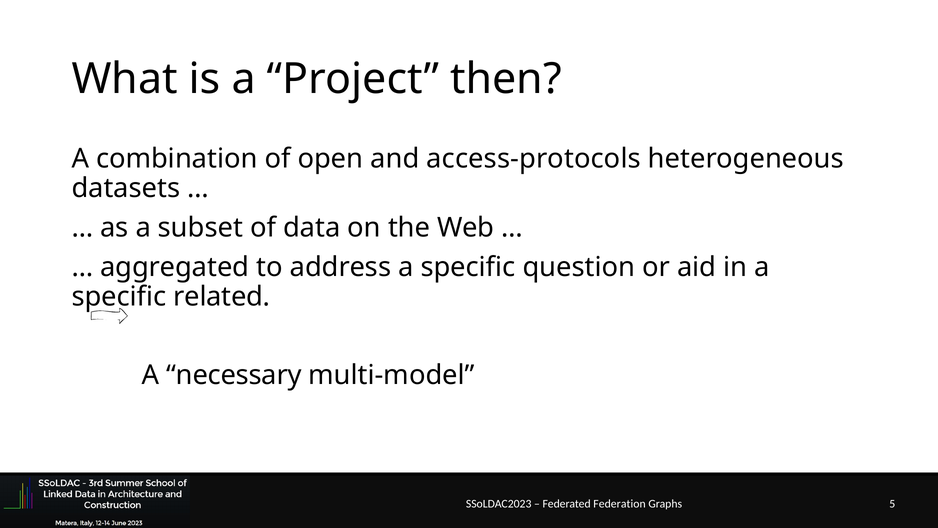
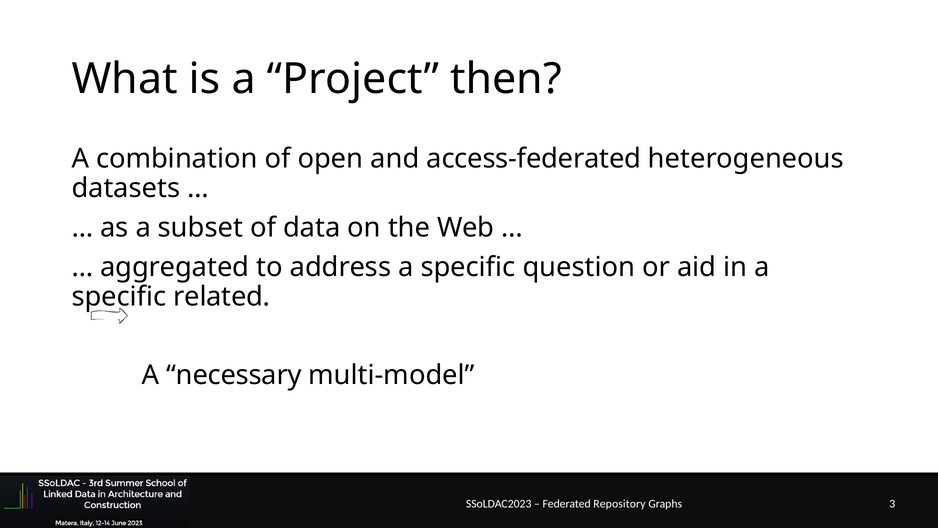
access-protocols: access-protocols -> access-federated (534, 159)
Federation: Federation -> Repository (619, 504)
5: 5 -> 3 (892, 504)
